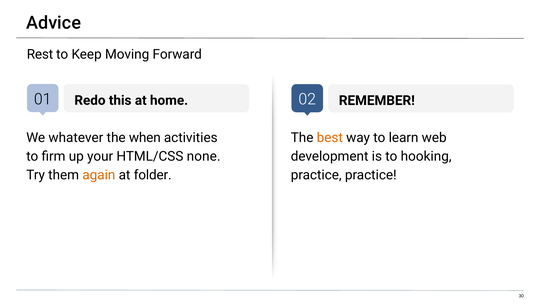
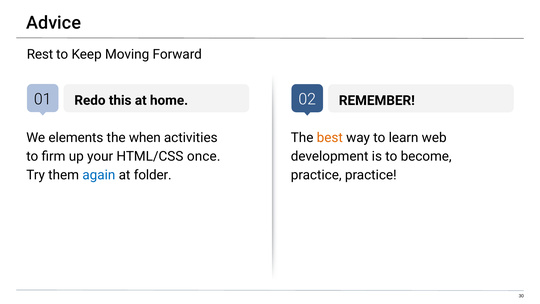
whatever: whatever -> elements (76, 138)
none: none -> once (204, 156)
hooking: hooking -> become (426, 156)
again colour: orange -> blue (99, 175)
